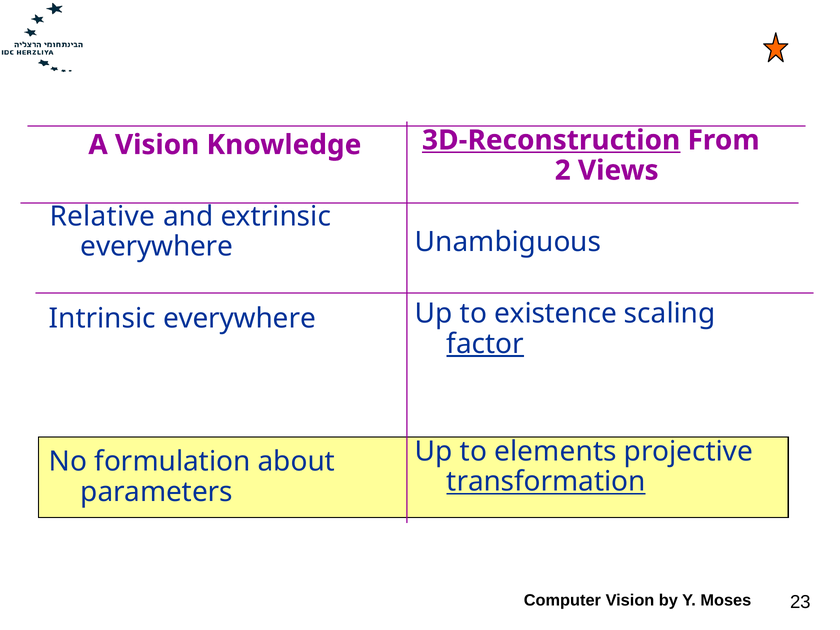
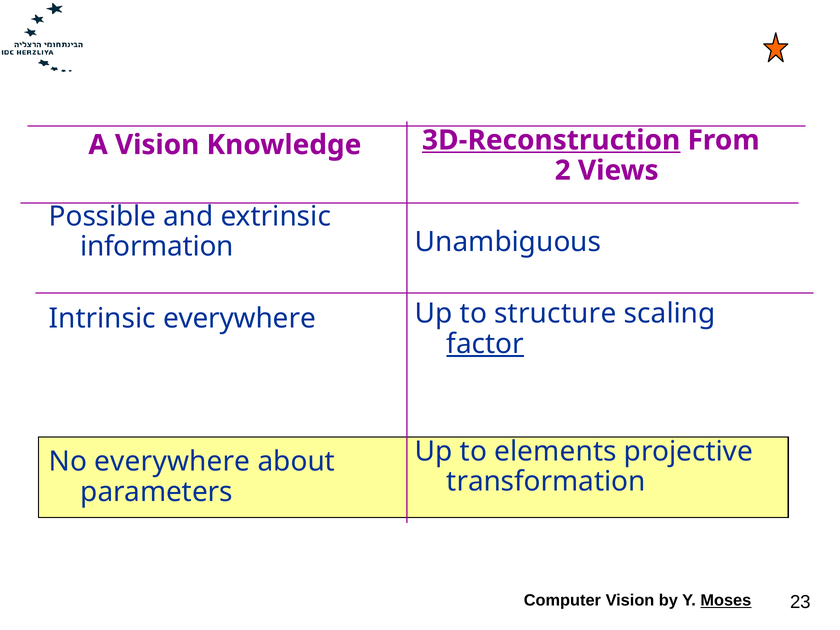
Relative: Relative -> Possible (102, 216)
everywhere: everywhere -> information (157, 247)
existence: existence -> structure (555, 314)
No formulation: formulation -> everywhere (172, 462)
transformation underline: present -> none (546, 482)
Moses underline: none -> present (726, 600)
